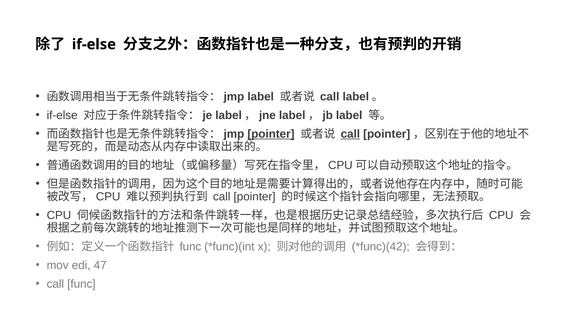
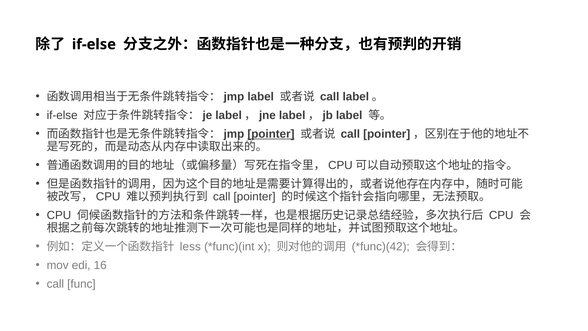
call underline: present -> none (350, 134)
func: func -> less (190, 246)
47: 47 -> 16 (100, 265)
